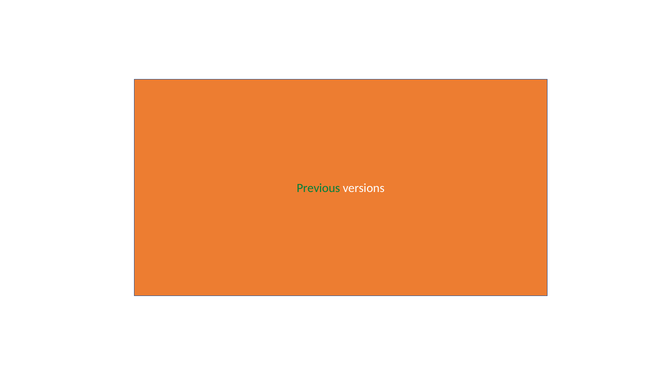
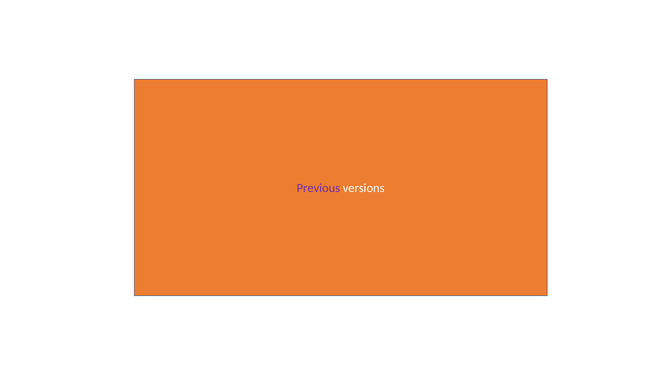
Previous colour: green -> purple (318, 188)
